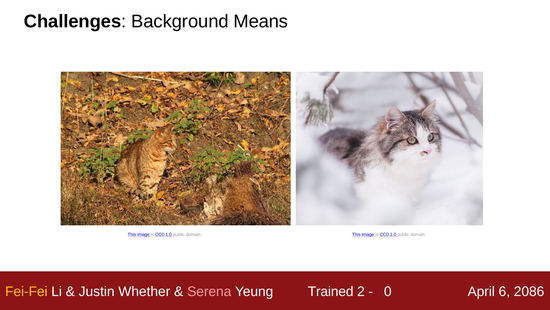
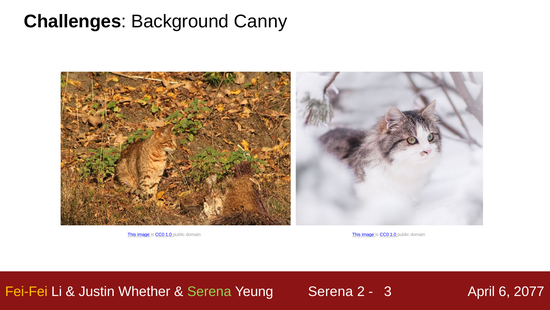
Means: Means -> Canny (261, 21)
Serena colour: pink -> light green (209, 291)
Yeung Trained: Trained -> Serena (331, 291)
0: 0 -> 3 (388, 291)
2086: 2086 -> 2077 (529, 291)
